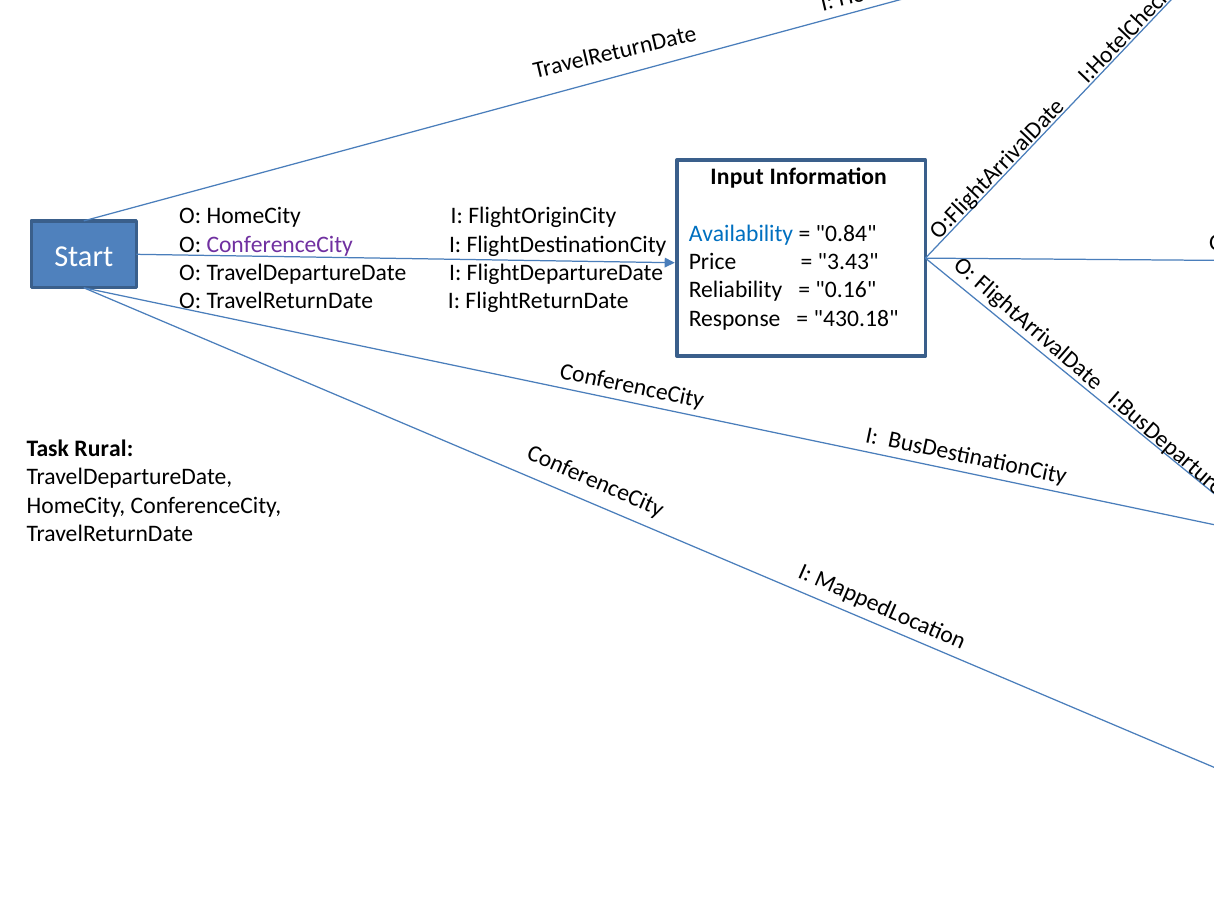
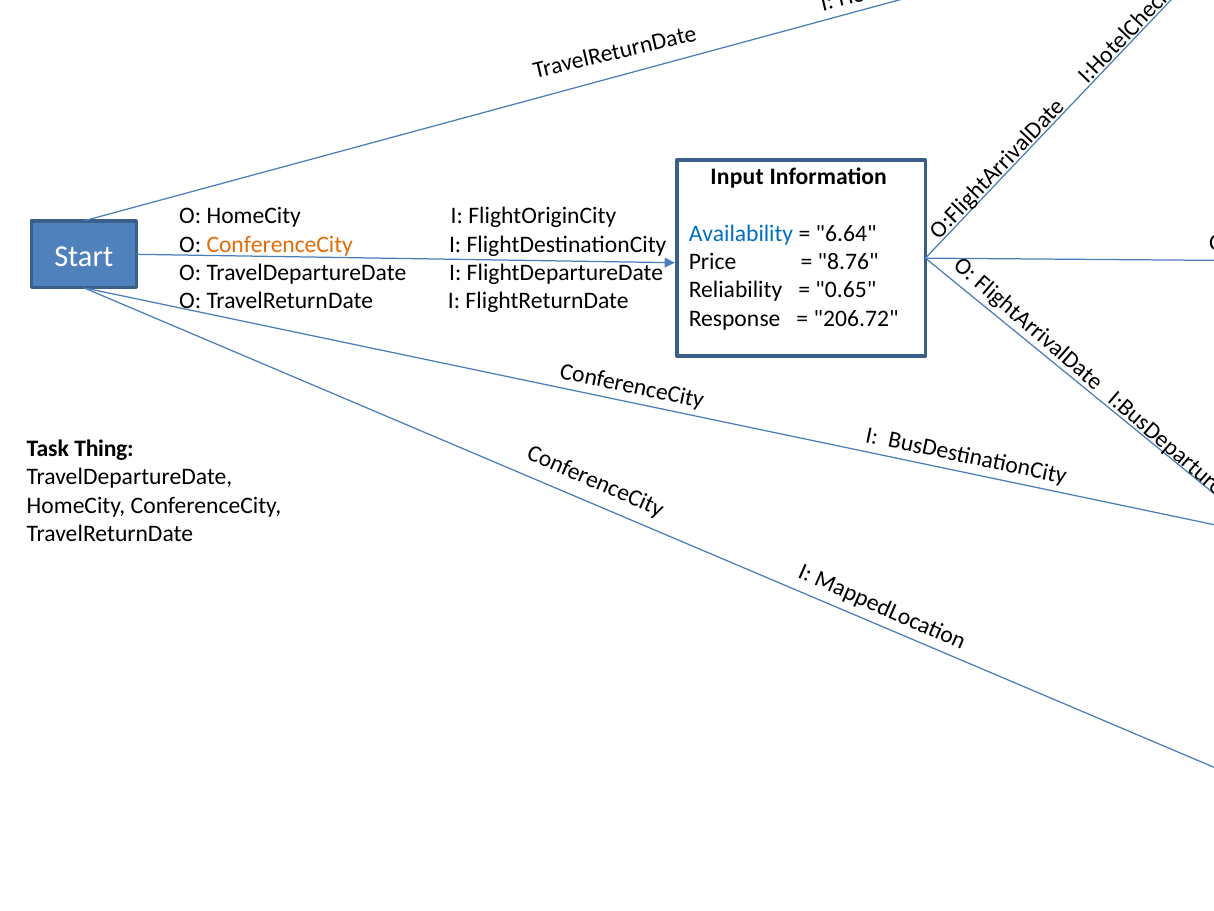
0.84: 0.84 -> 6.64 (846, 233)
ConferenceCity colour: purple -> orange (280, 244)
3.43: 3.43 -> 8.76 (848, 262)
0.16: 0.16 -> 0.65 (846, 290)
430.18: 430.18 -> 206.72 (856, 318)
Rural: Rural -> Thing (104, 448)
